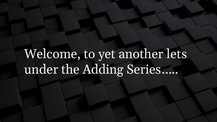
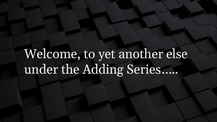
lets: lets -> else (177, 54)
